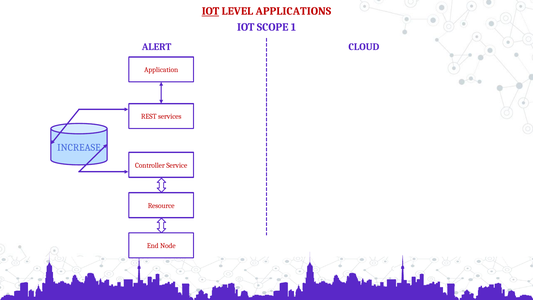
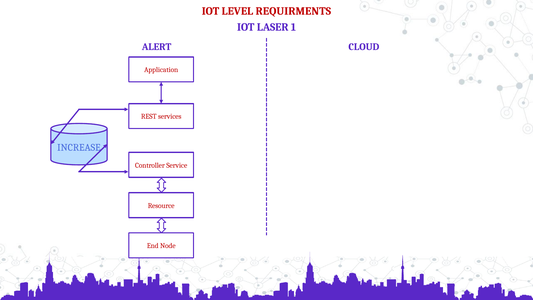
IOT underline: present -> none (211, 11)
APPLICATIONS: APPLICATIONS -> REQUIRMENTS (293, 11)
SCOPE: SCOPE -> LASER (273, 27)
